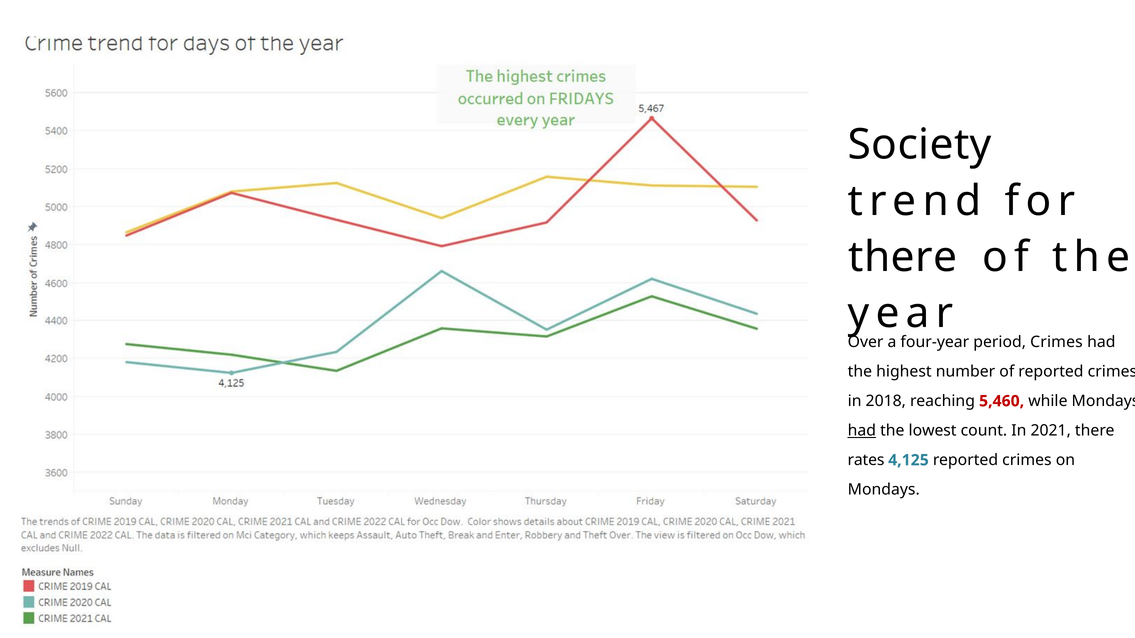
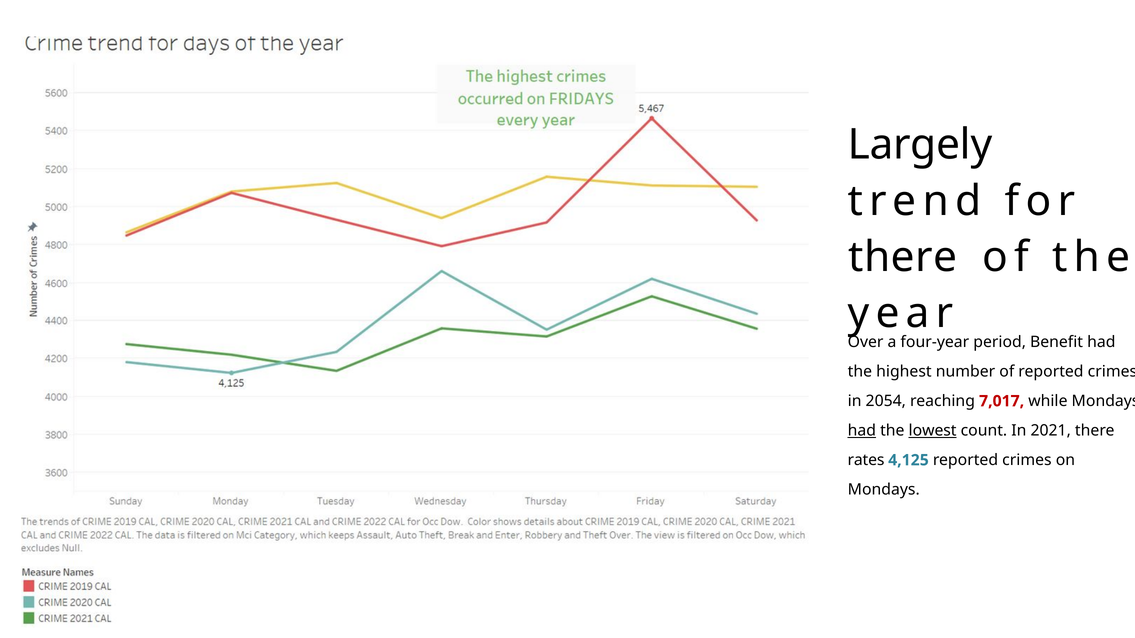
Society: Society -> Largely (920, 145)
period Crimes: Crimes -> Benefit (1057, 342)
2018: 2018 -> 2054 (886, 401)
5,460: 5,460 -> 7,017 (1002, 401)
lowest underline: none -> present (933, 431)
